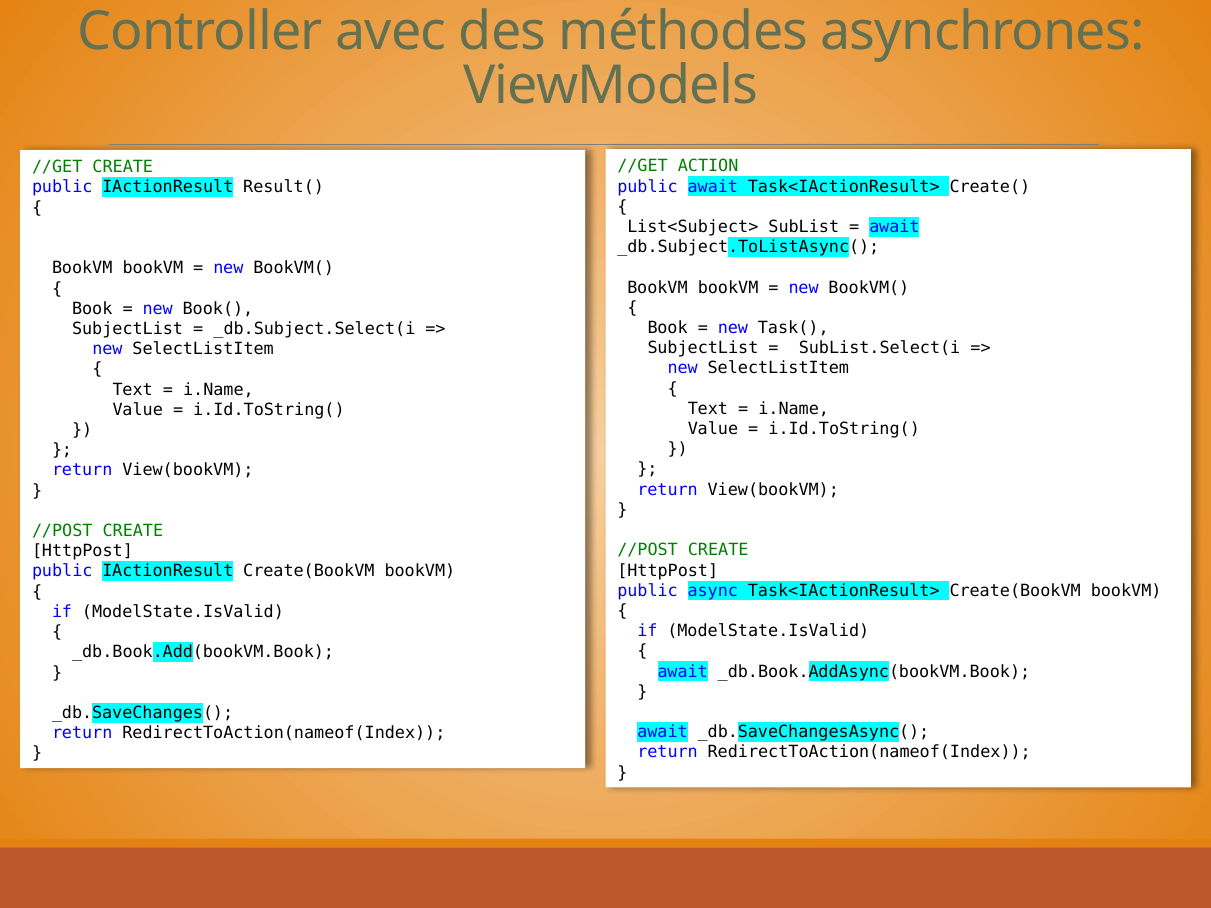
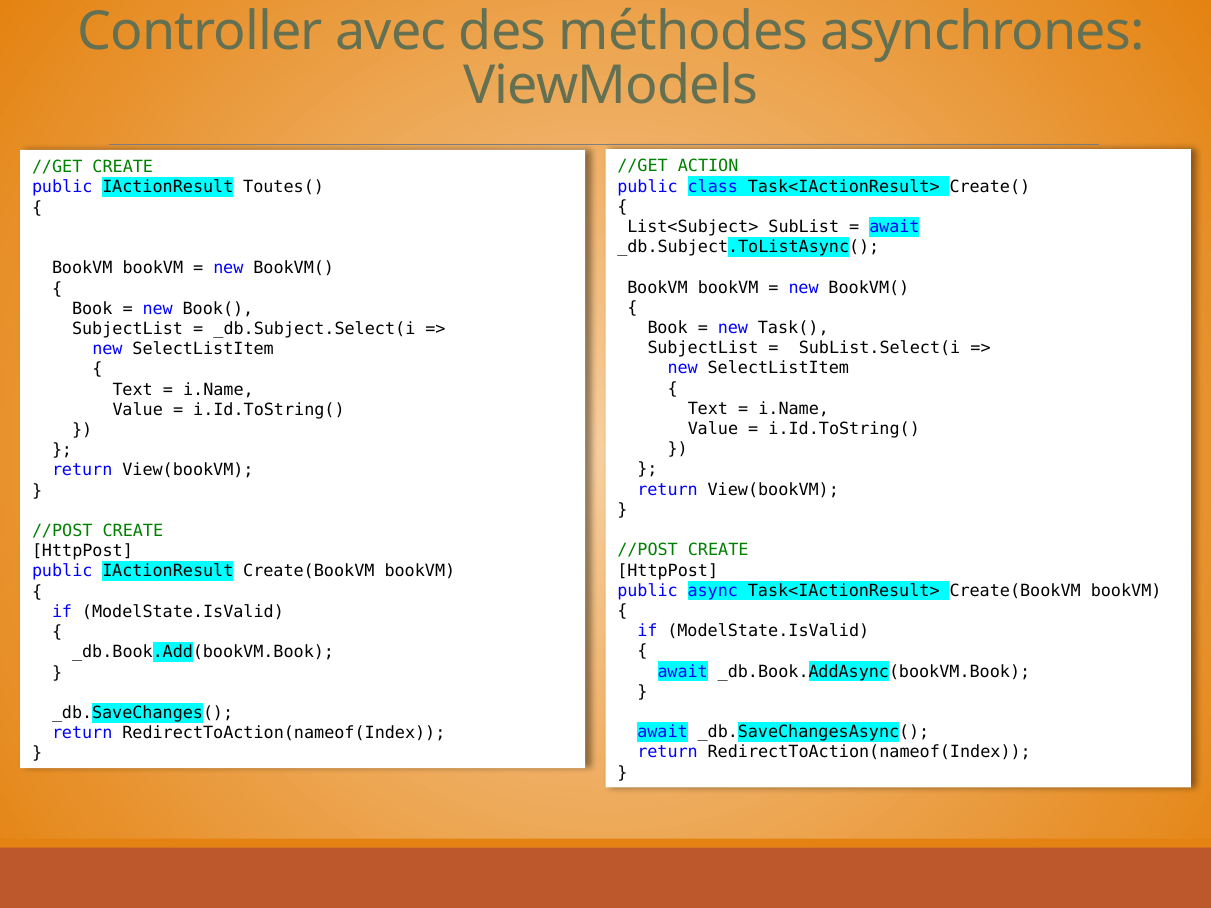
public await: await -> class (713, 187)
Result(: Result( -> Toutes( (284, 187)
